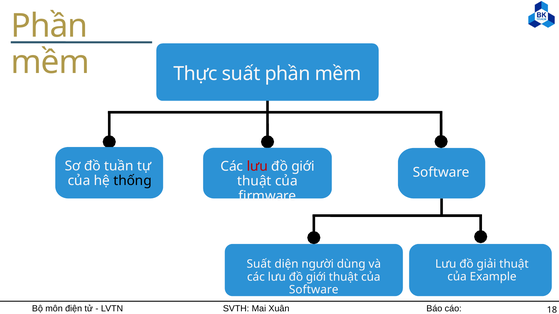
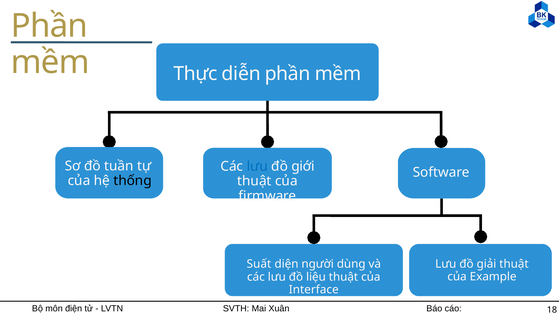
Thực suất: suất -> diễn (241, 74)
lưu colour: red -> blue (257, 166)
giới: giới -> liệu (316, 277)
Software: Software -> Interface (314, 290)
